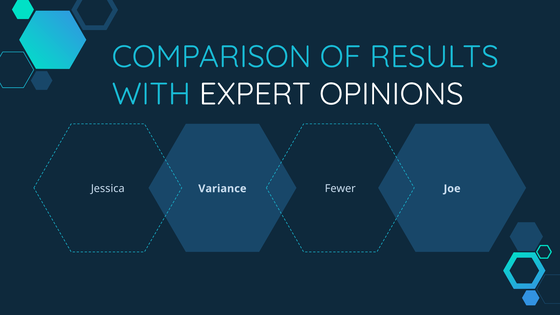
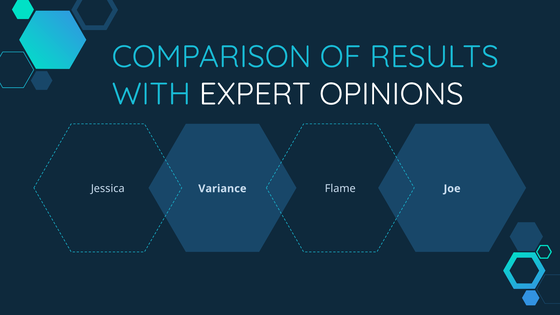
Fewer: Fewer -> Flame (340, 189)
